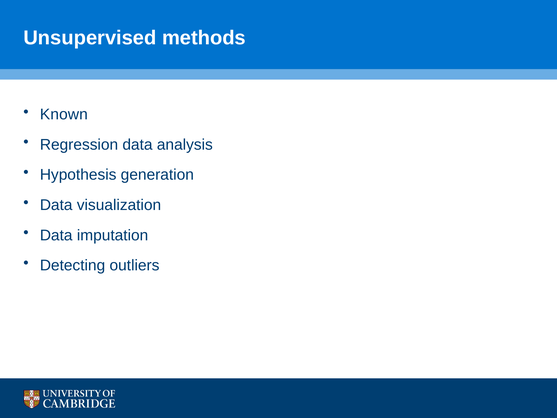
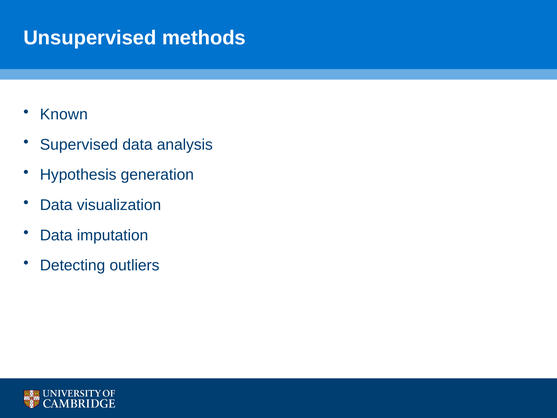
Regression: Regression -> Supervised (79, 145)
